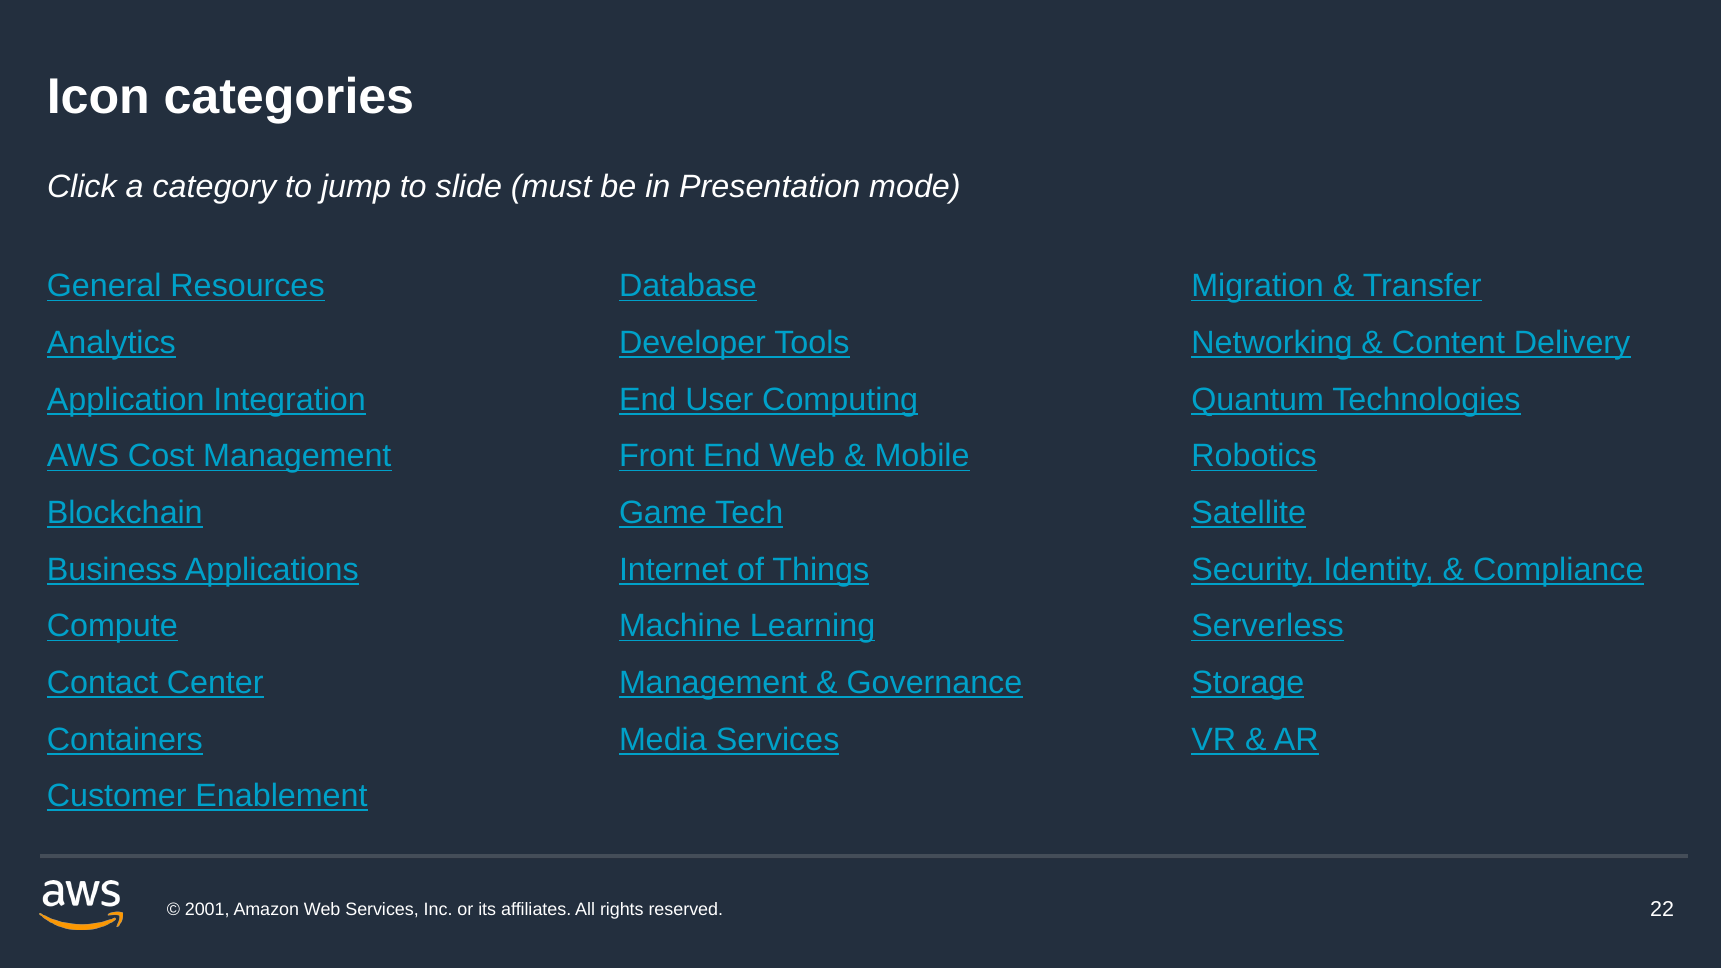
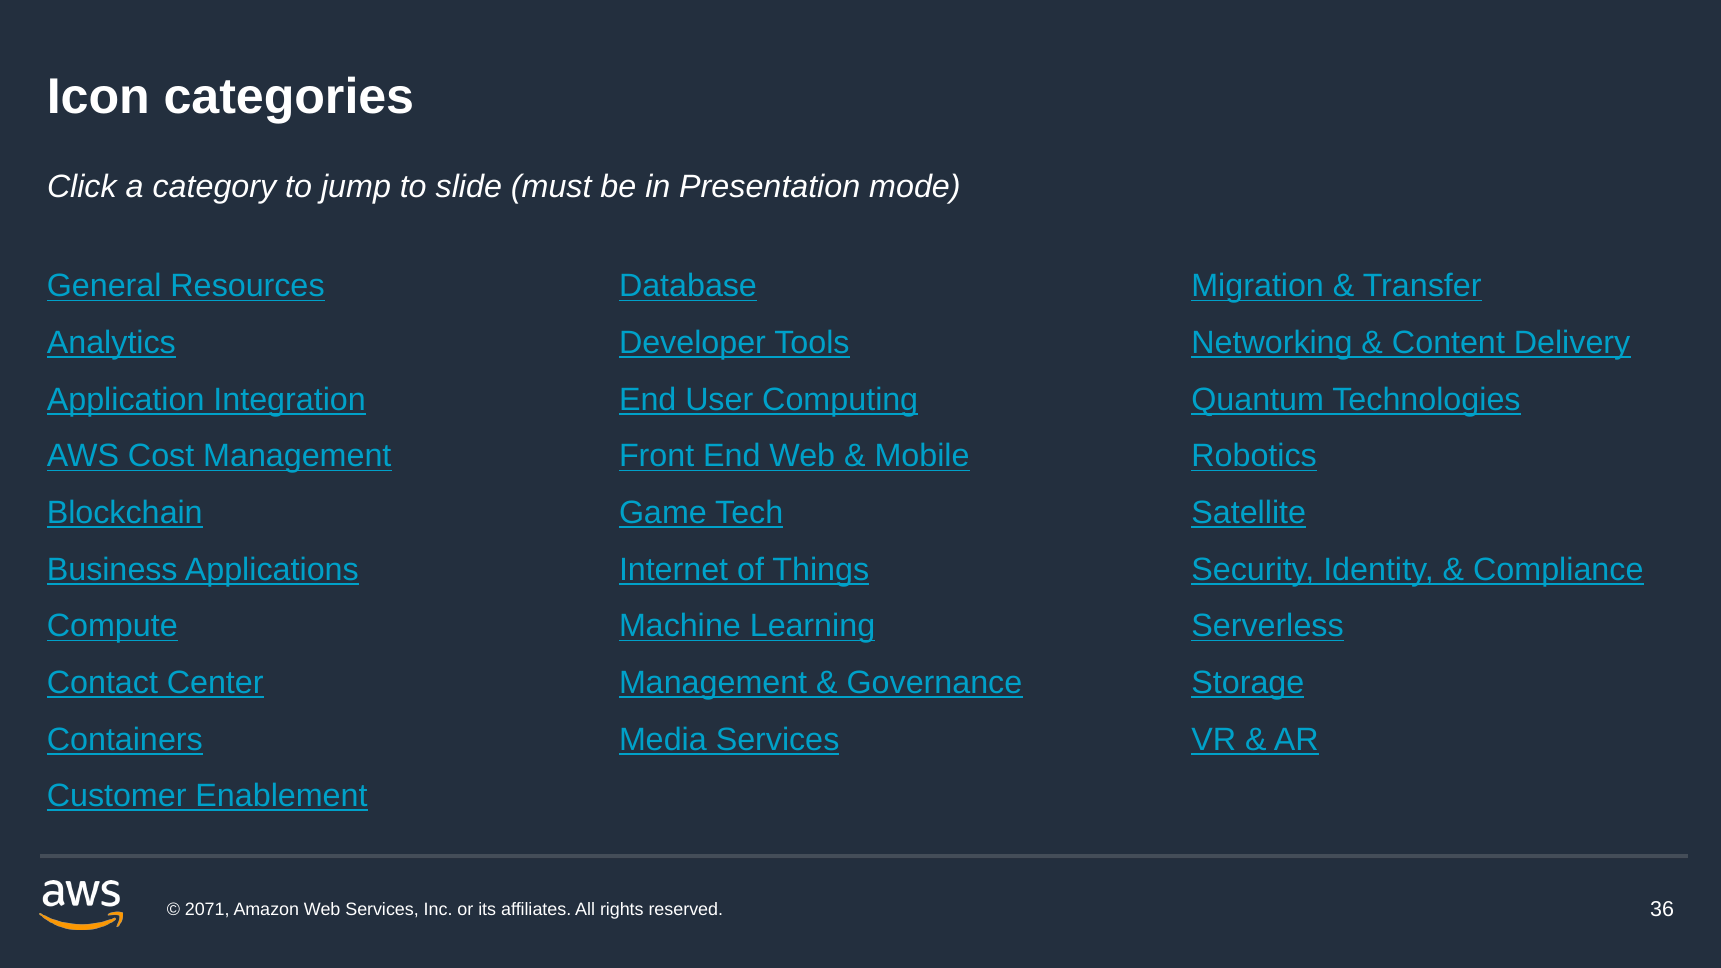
2001: 2001 -> 2071 (207, 909)
22: 22 -> 36 (1662, 909)
